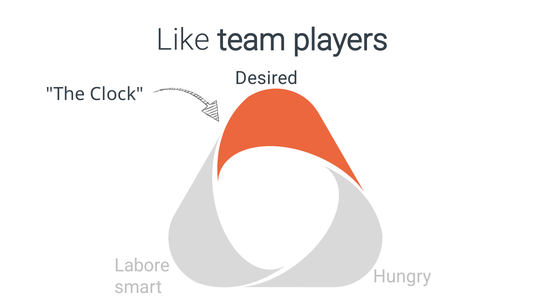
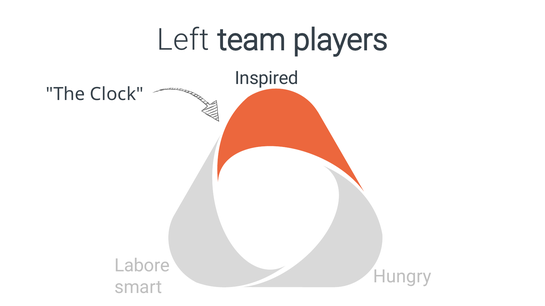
Like: Like -> Left (183, 40)
Desired: Desired -> Inspired (267, 78)
